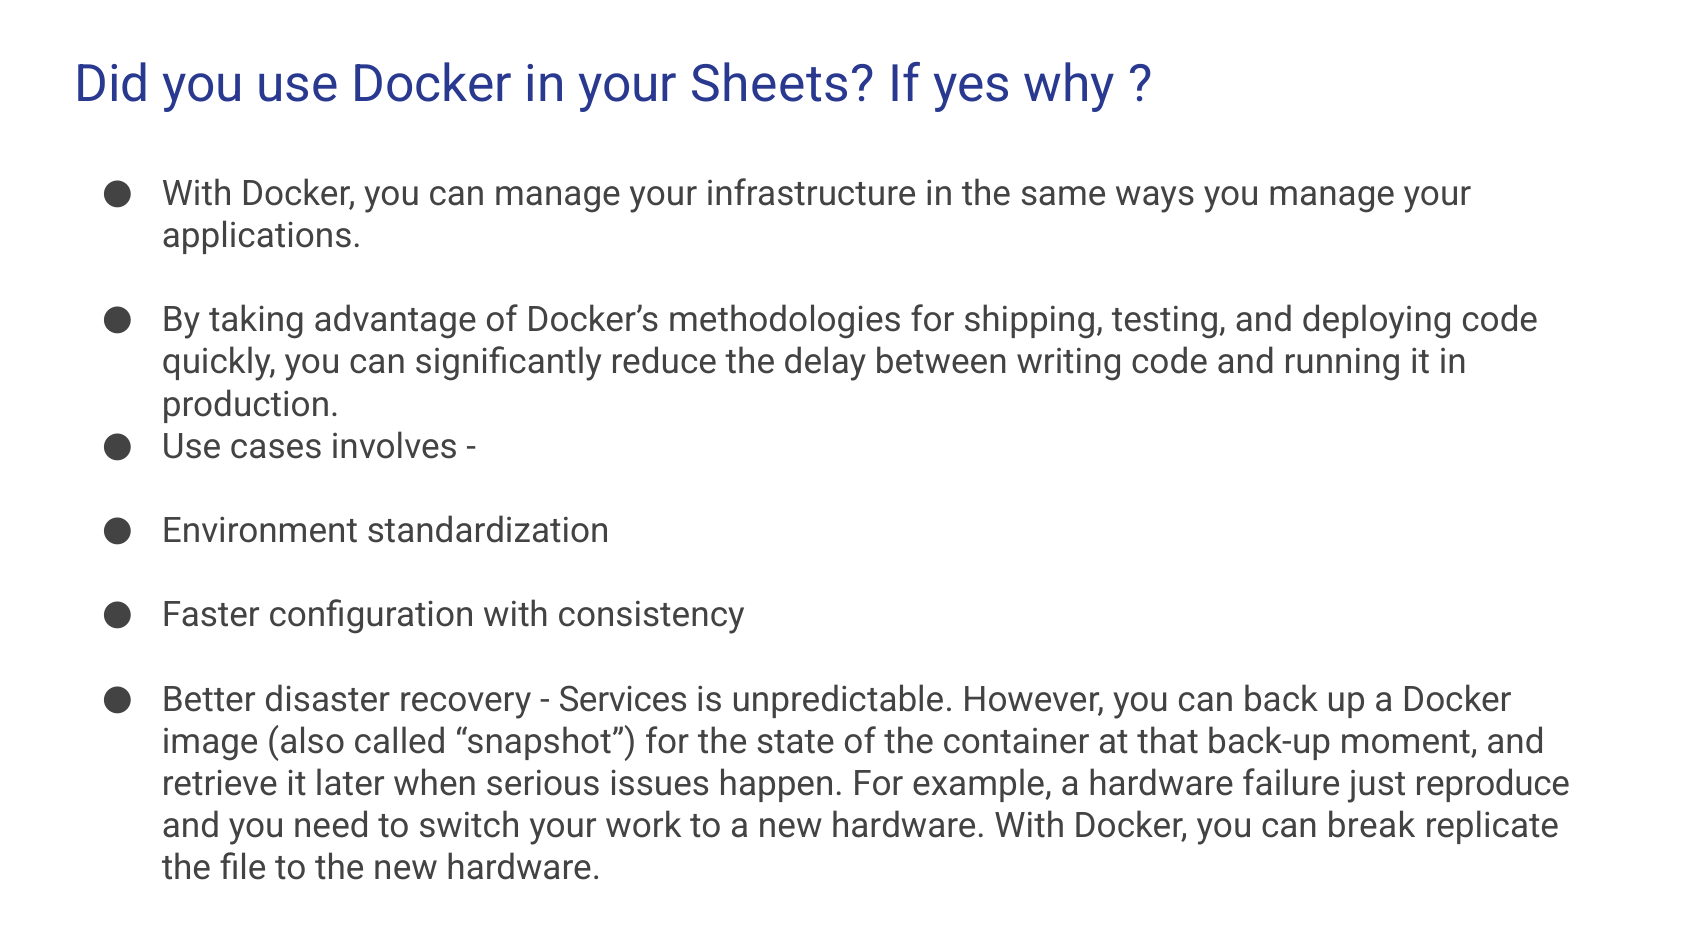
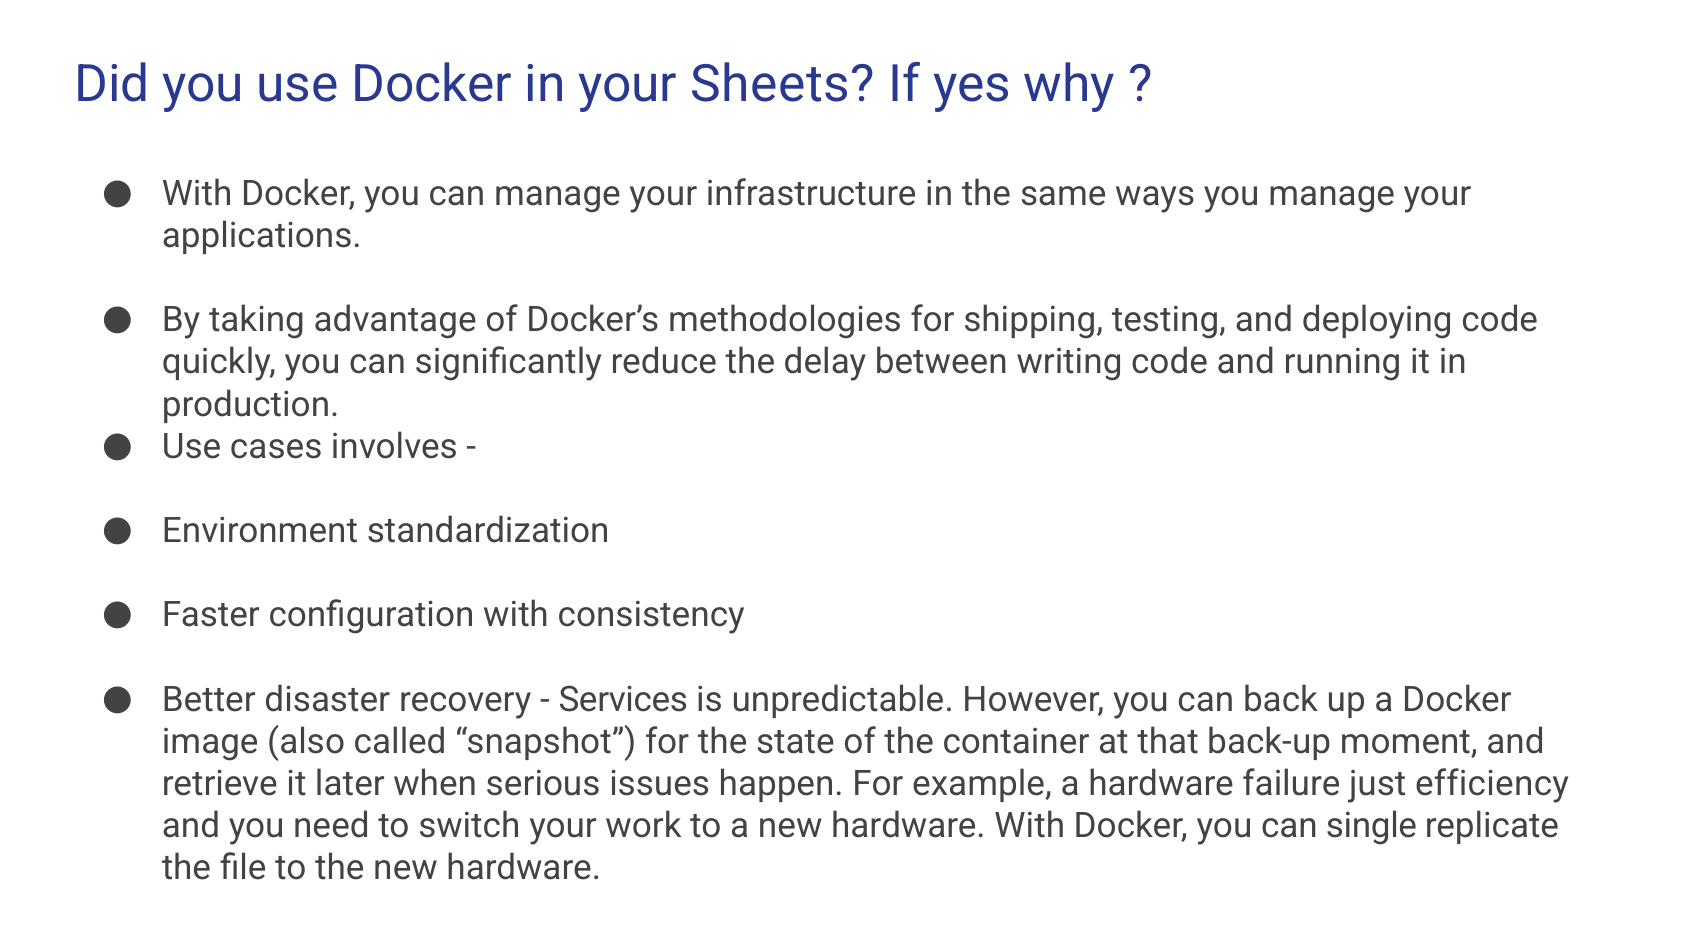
reproduce: reproduce -> efficiency (1492, 784)
break: break -> single (1371, 826)
